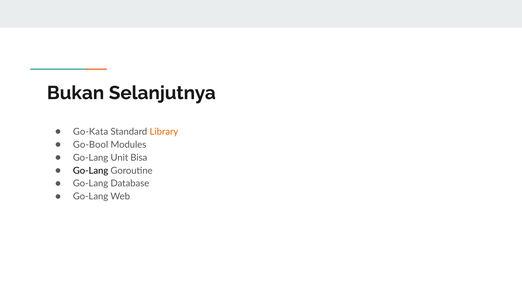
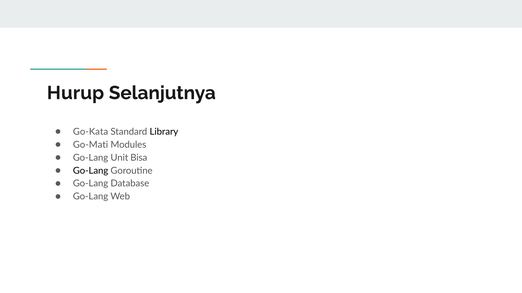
Bukan: Bukan -> Hurup (75, 93)
Library colour: orange -> black (164, 132)
Go-Bool: Go-Bool -> Go-Mati (91, 145)
